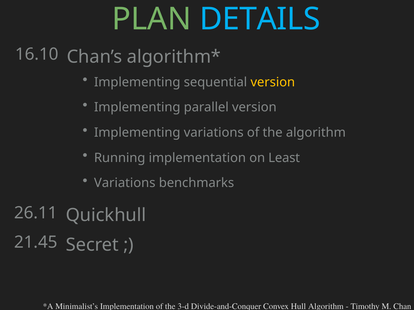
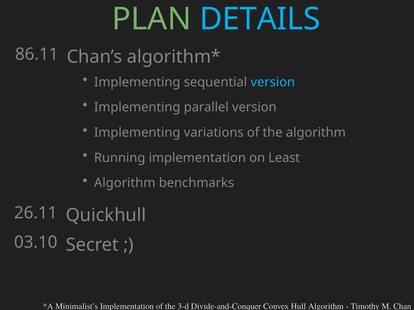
16.10: 16.10 -> 86.11 (37, 54)
version colour: yellow -> light blue (273, 82)
Variations: Variations -> Algorithm (125, 183)
21.45: 21.45 -> 03.10 (36, 243)
